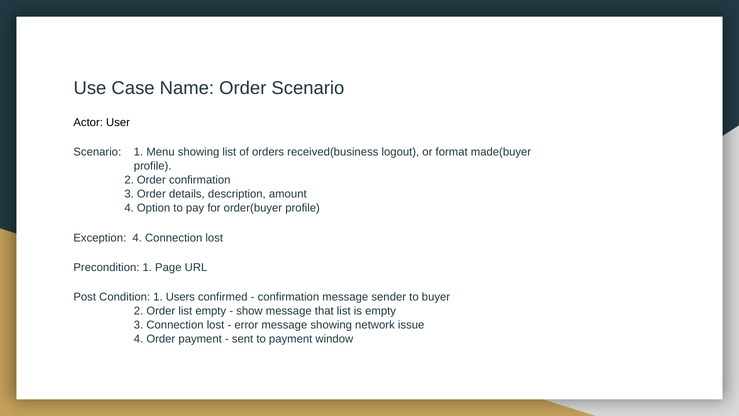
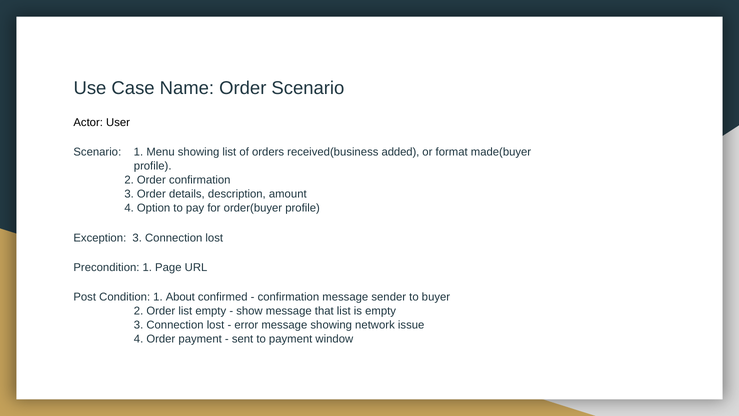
logout: logout -> added (400, 152)
Exception 4: 4 -> 3 (137, 238)
Users: Users -> About (180, 297)
